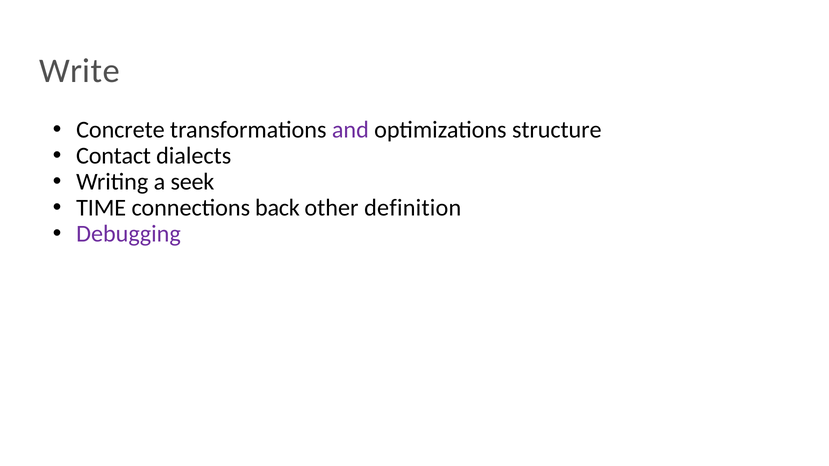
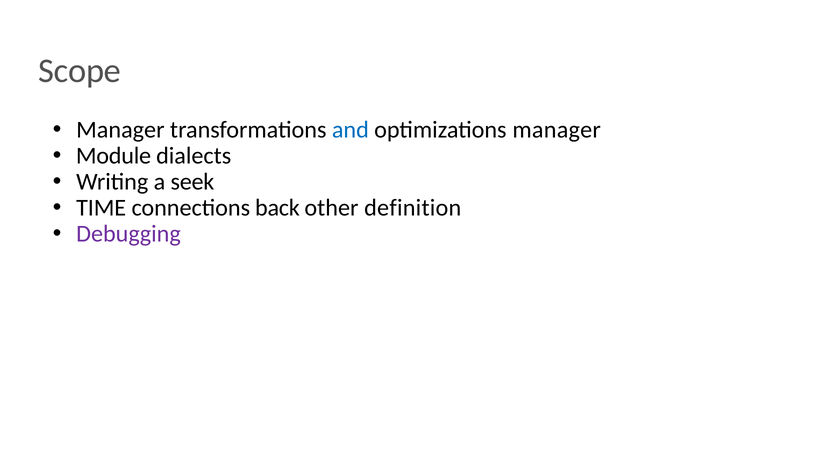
Write: Write -> Scope (80, 71)
Concrete: Concrete -> Manager (120, 130)
and colour: purple -> blue (350, 130)
optimizations structure: structure -> manager (557, 130)
Contact: Contact -> Module (114, 156)
